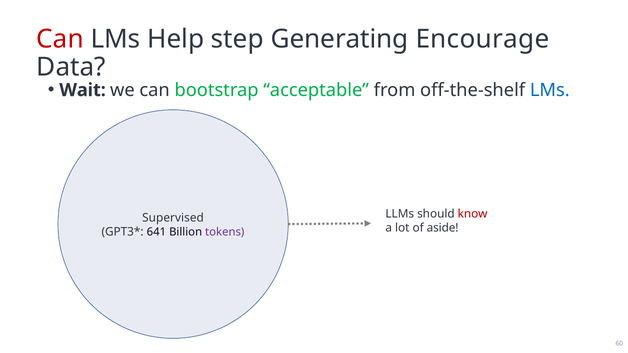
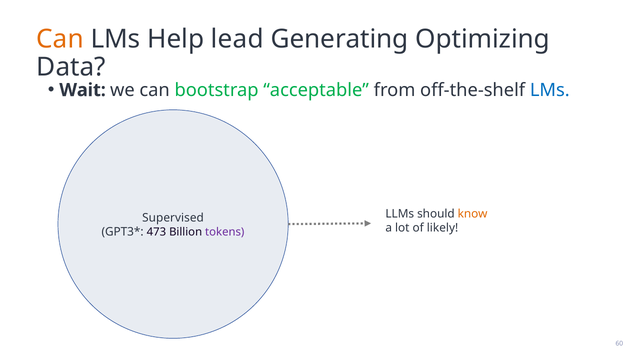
Can colour: red -> orange (60, 39)
step: step -> lead (237, 39)
Encourage: Encourage -> Optimizing (483, 39)
know colour: red -> orange (473, 214)
aside: aside -> likely (443, 228)
641: 641 -> 473 (156, 232)
